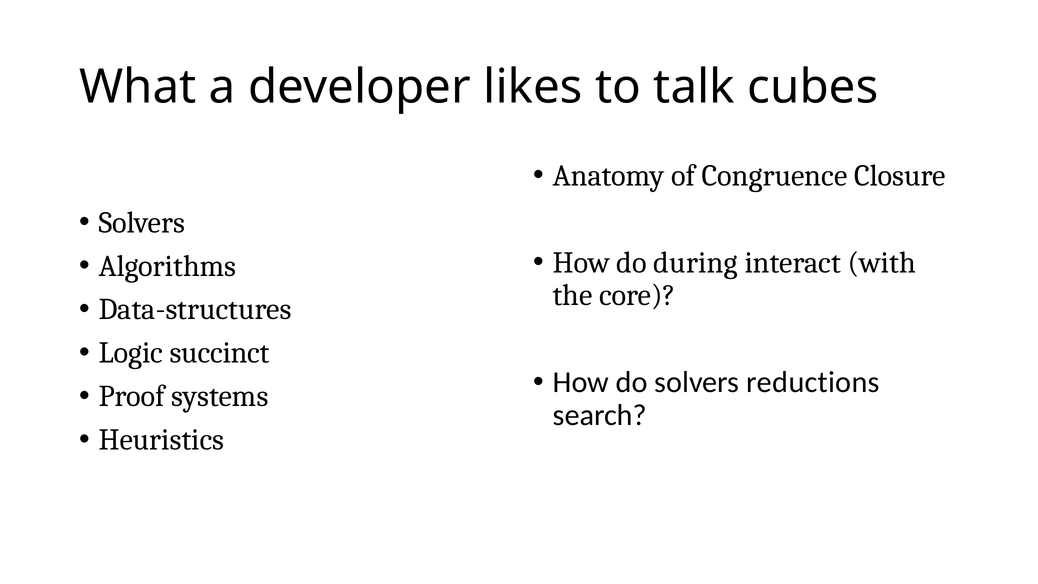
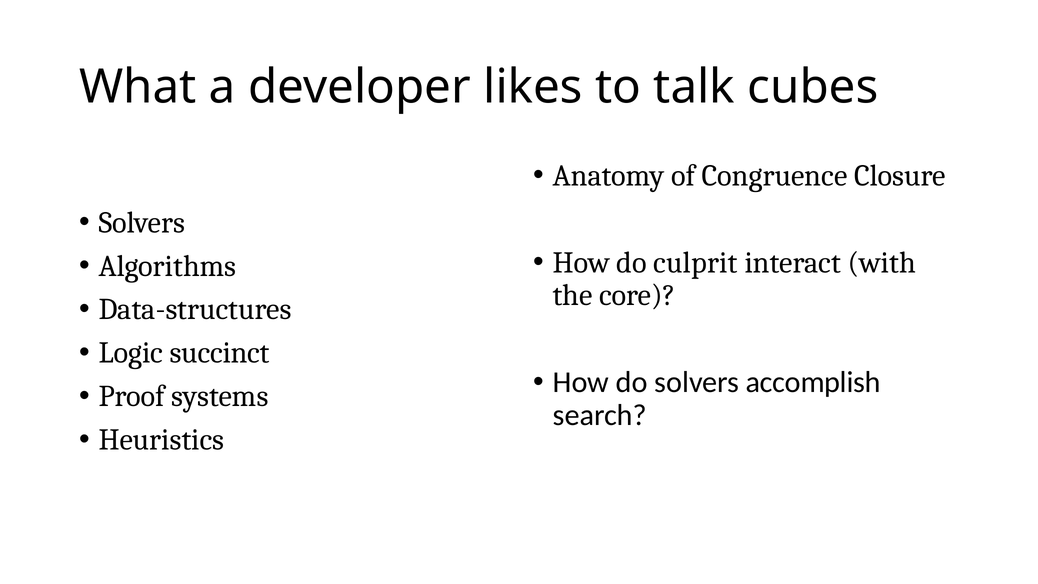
during: during -> culprit (696, 263)
reductions: reductions -> accomplish (813, 382)
